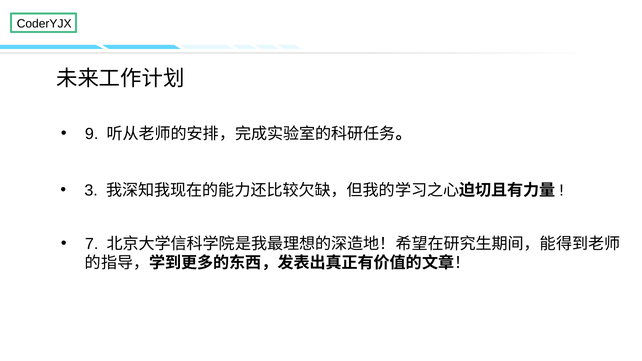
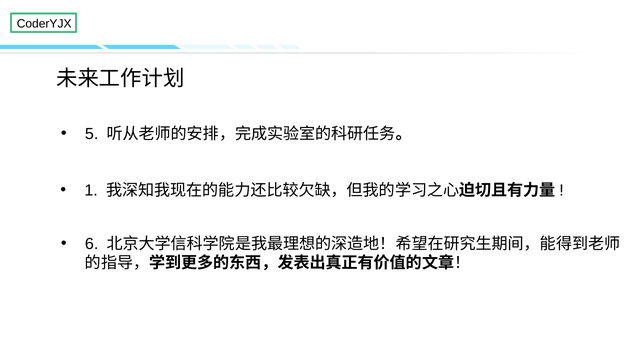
9: 9 -> 5 (92, 134)
3: 3 -> 1 (91, 190)
7: 7 -> 6 (92, 244)
